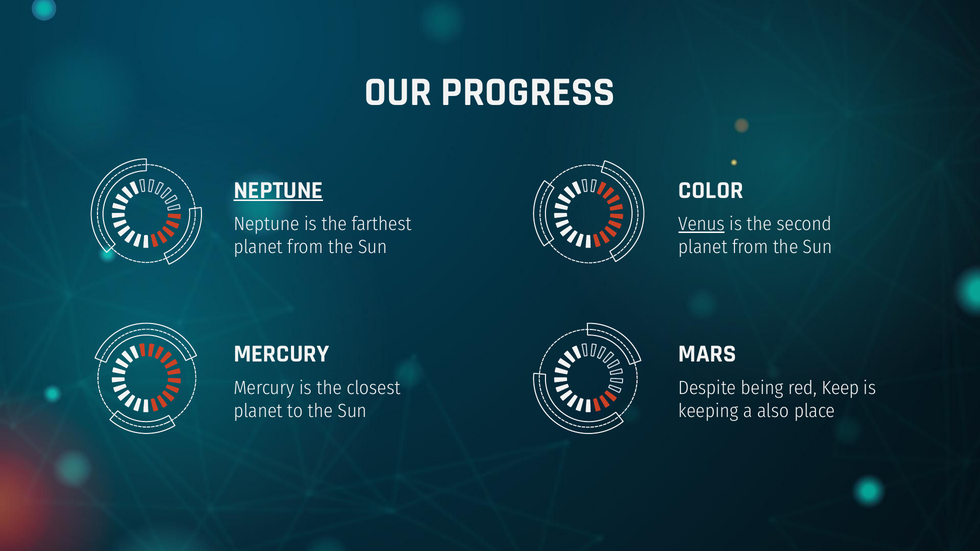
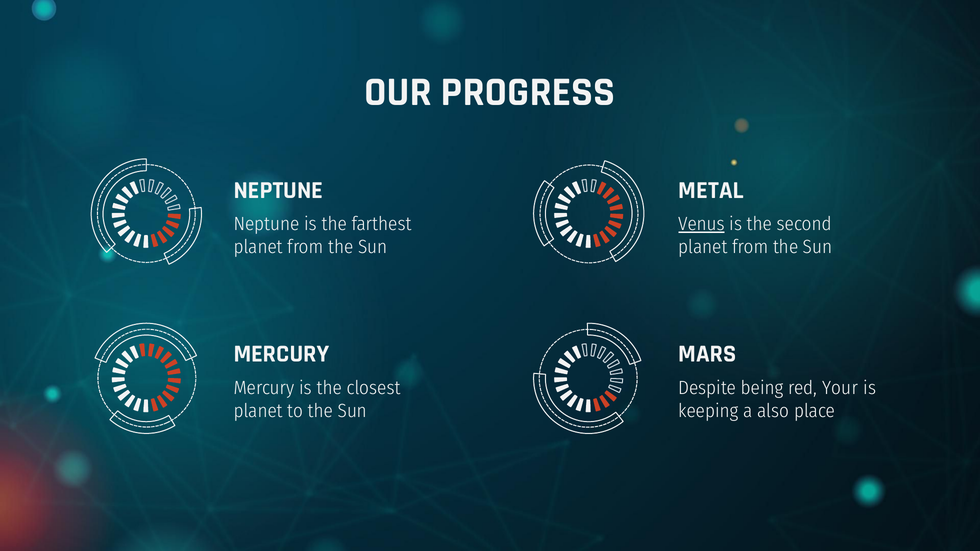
NEPTUNE underline: present -> none (278, 190)
COLOR: COLOR -> METAL (711, 190)
Keep: Keep -> Your (840, 388)
